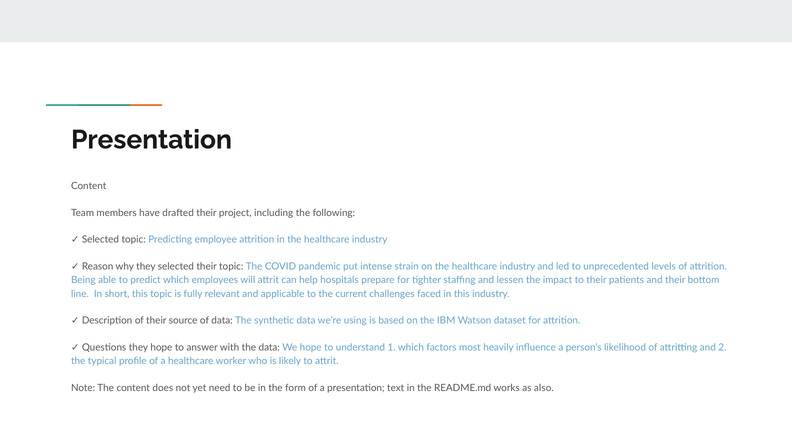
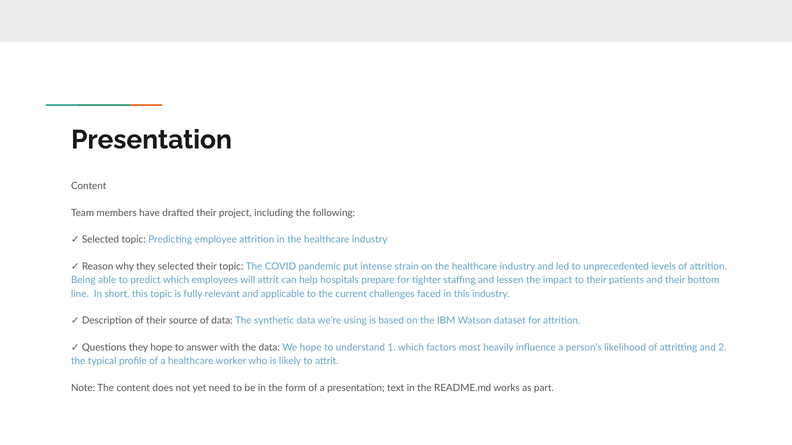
also: also -> part (544, 389)
